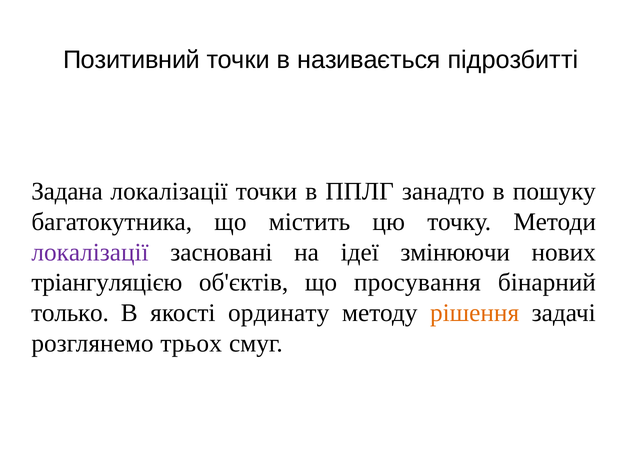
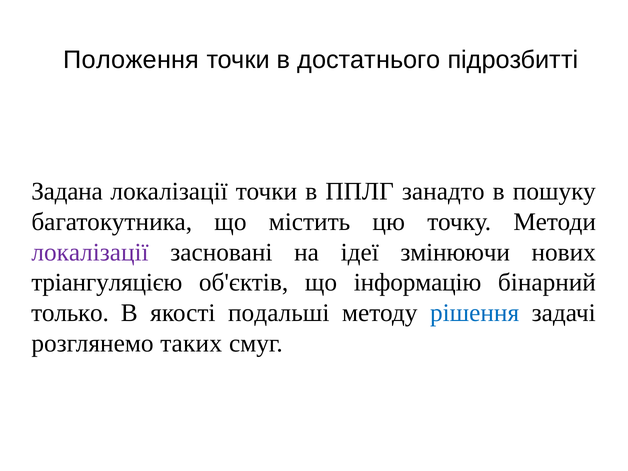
Позитивний: Позитивний -> Положення (131, 60)
називається: називається -> достатнього (369, 60)
просування: просування -> інформацію (418, 283)
ординату: ординату -> подальші (279, 313)
рішення colour: orange -> blue (475, 313)
трьох: трьох -> таких (191, 343)
